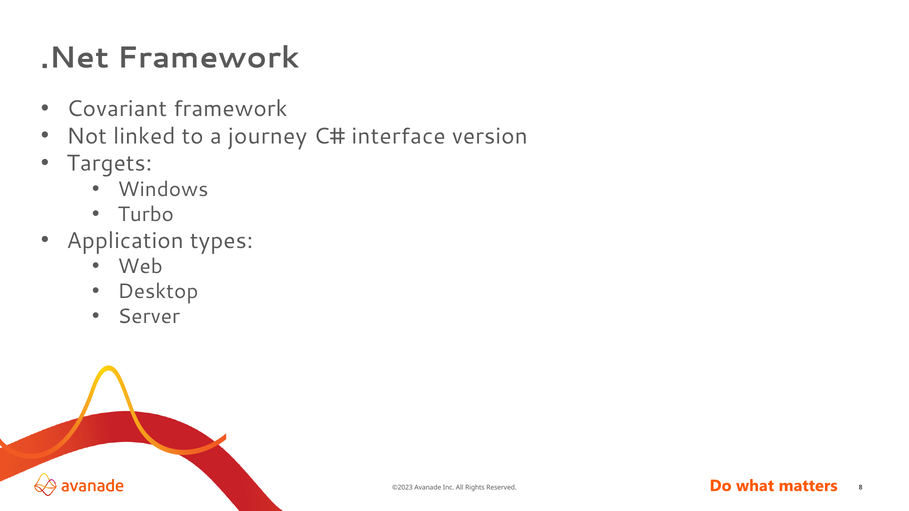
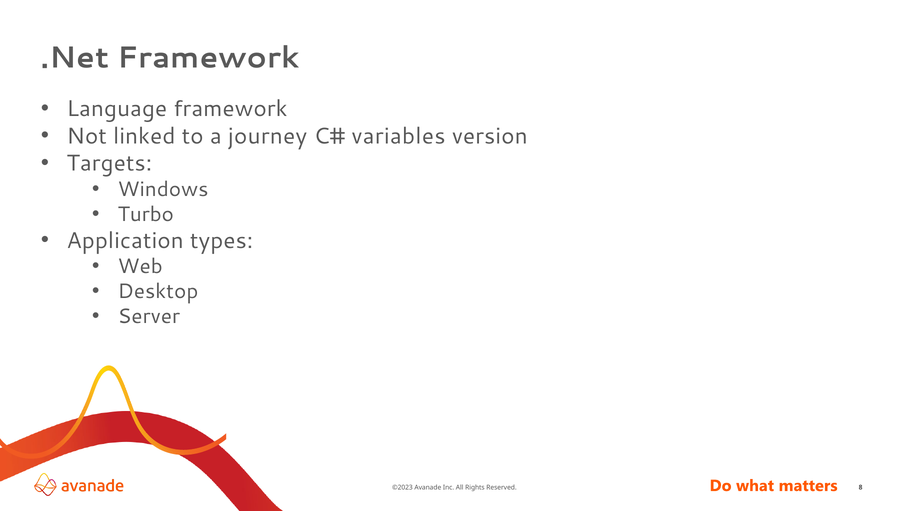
Covariant: Covariant -> Language (117, 109)
interface: interface -> variables (399, 136)
